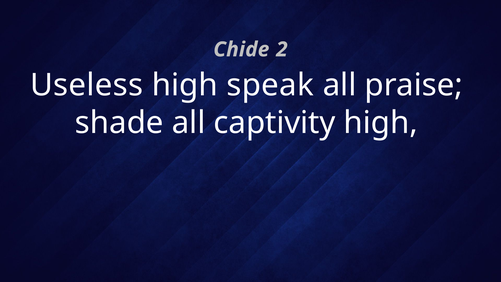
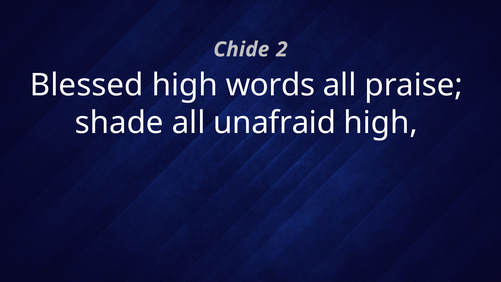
Useless: Useless -> Blessed (87, 85)
speak: speak -> words (270, 85)
captivity: captivity -> unafraid (275, 123)
